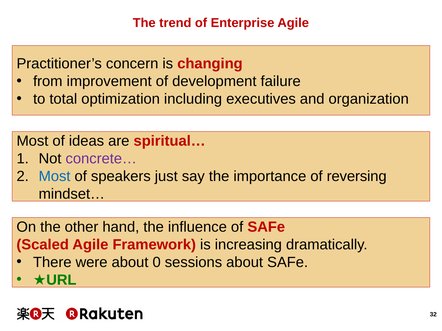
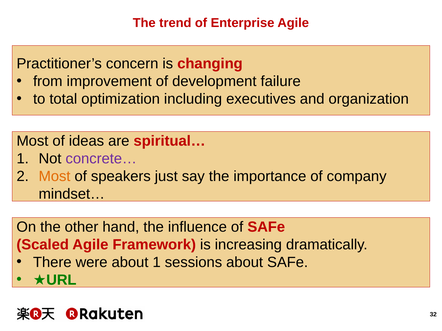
Most colour: blue -> orange (55, 176)
reversing: reversing -> company (357, 176)
about 0: 0 -> 1 (157, 263)
